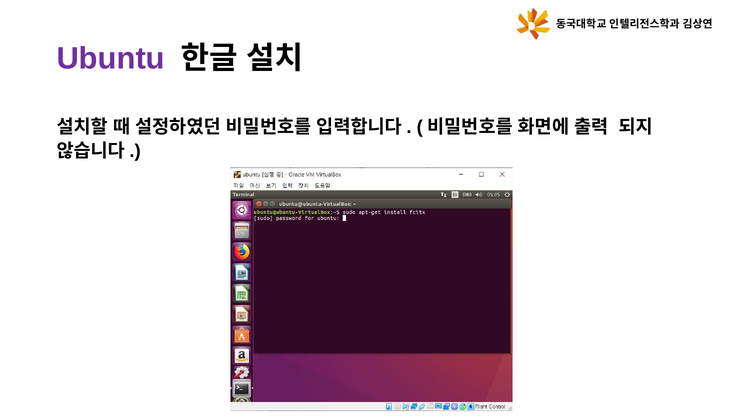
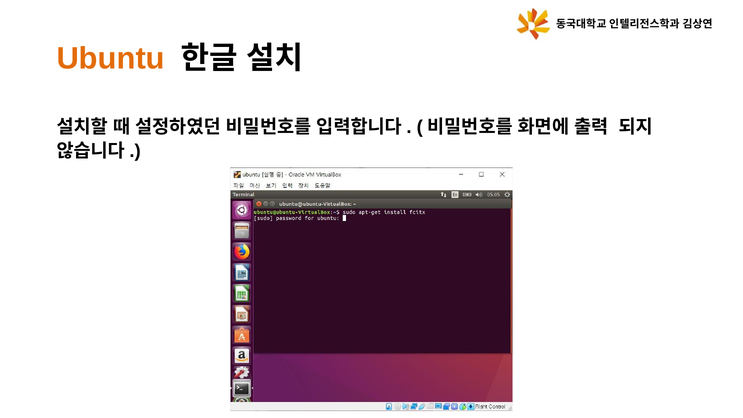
Ubuntu colour: purple -> orange (111, 58)
